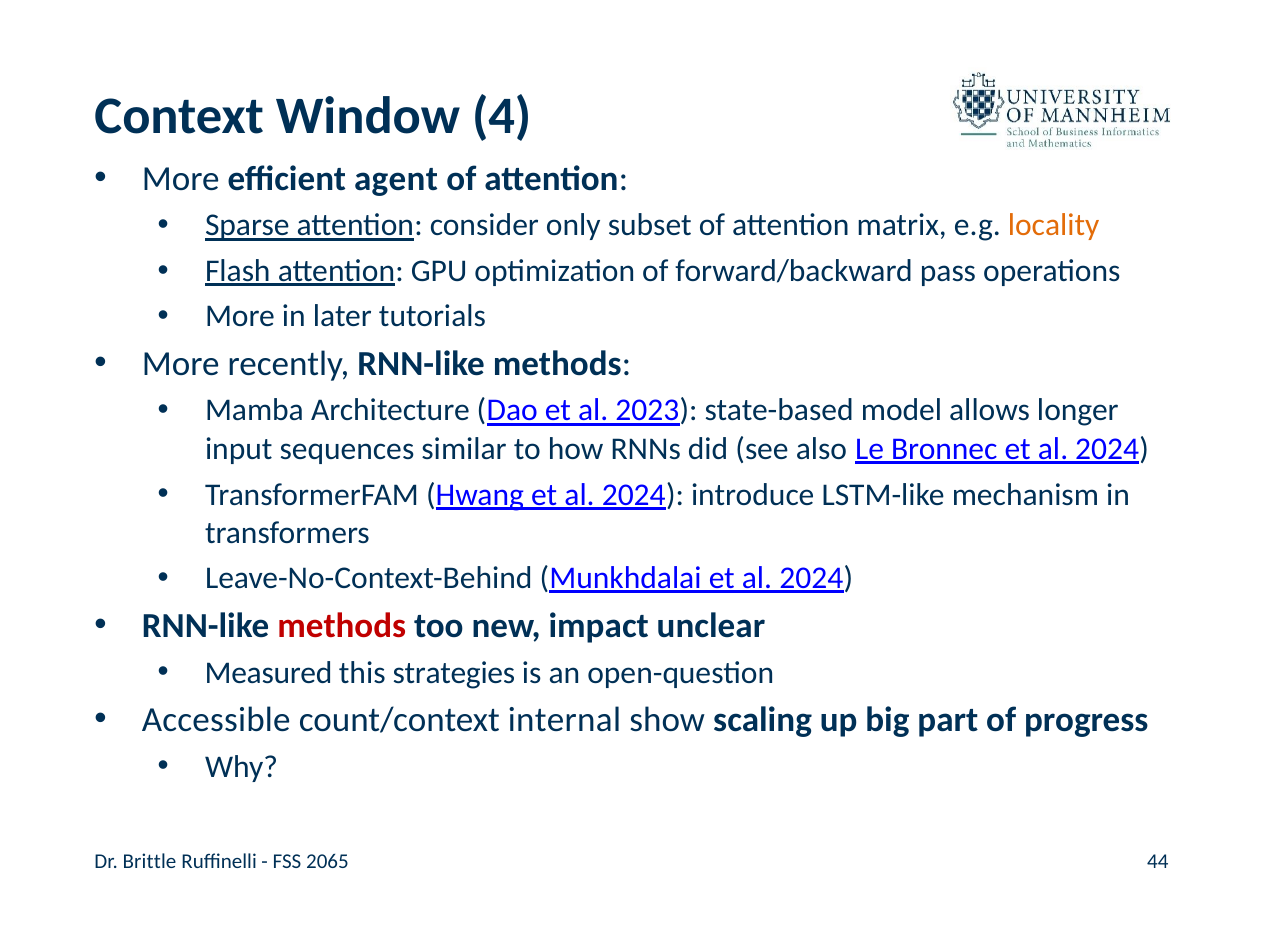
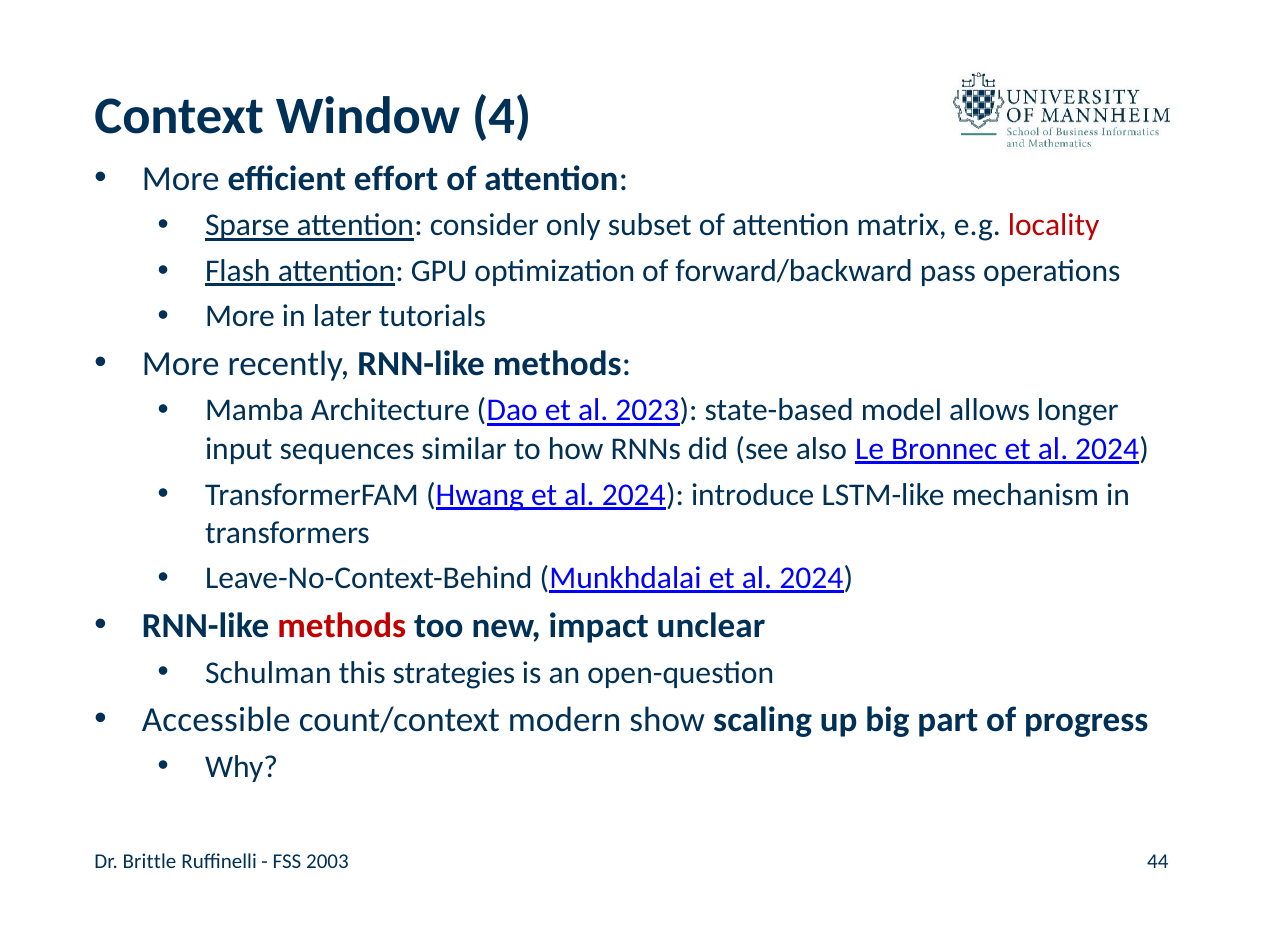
agent: agent -> effort (396, 179)
locality colour: orange -> red (1054, 226)
Measured: Measured -> Schulman (268, 673)
internal: internal -> modern (565, 720)
2065: 2065 -> 2003 (327, 861)
